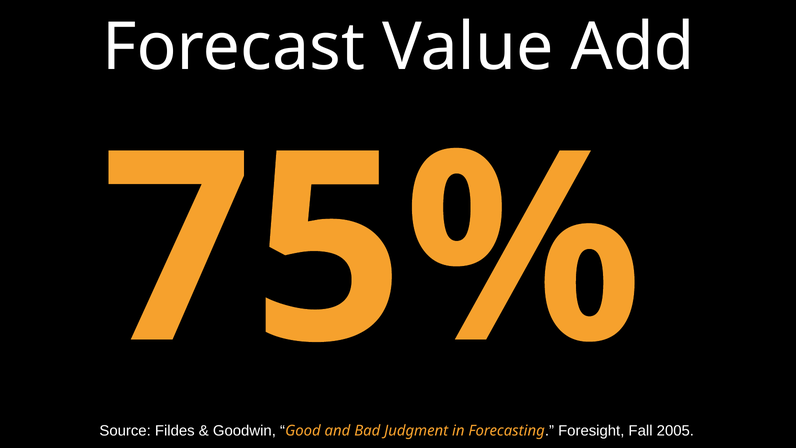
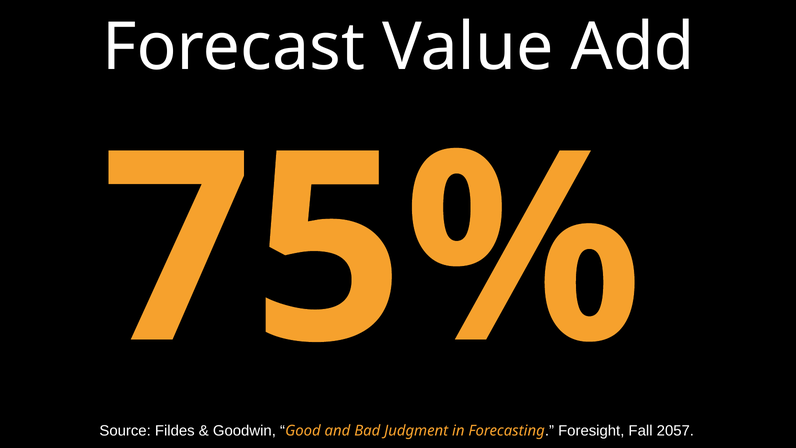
2005: 2005 -> 2057 (675, 431)
